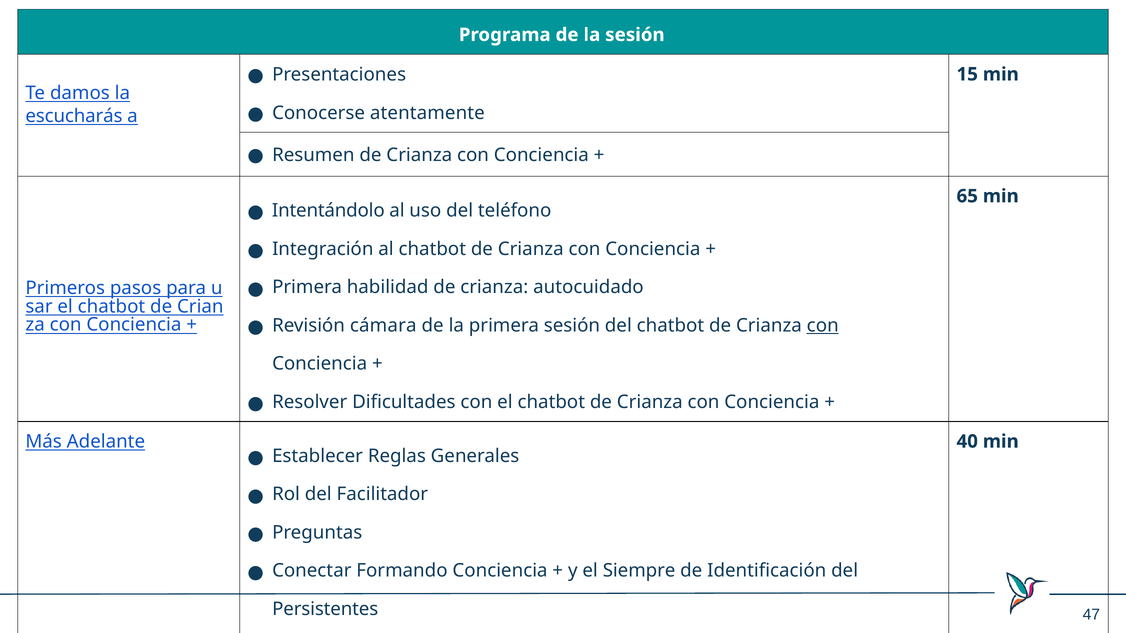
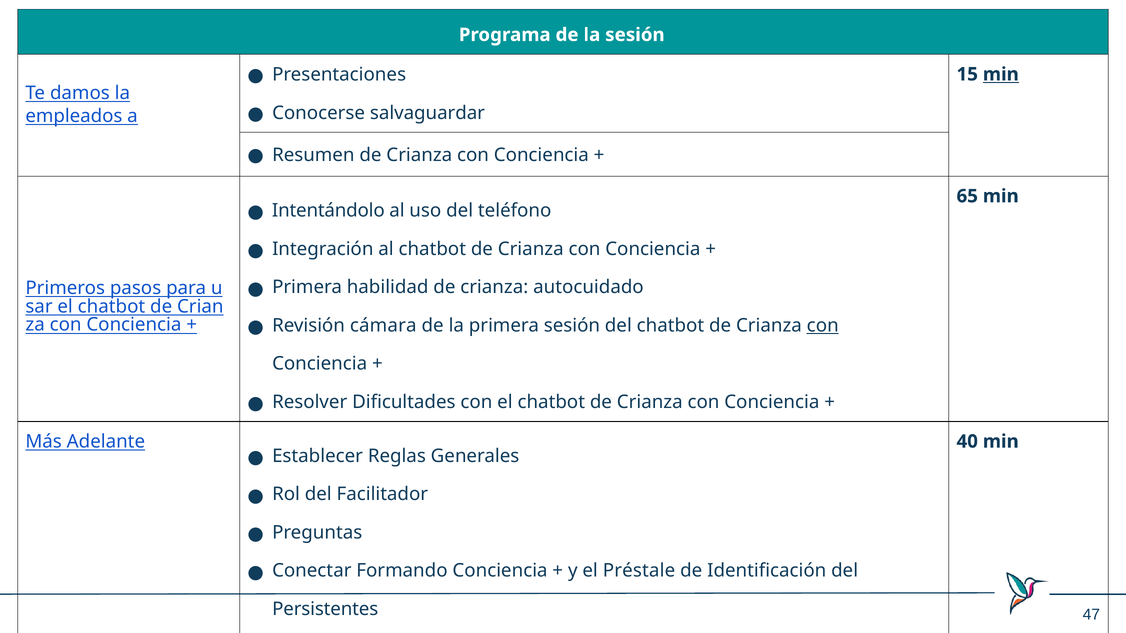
min underline: none -> present (1001, 74)
atentamente: atentamente -> salvaguardar (427, 113)
escucharás: escucharás -> empleados (74, 116)
Siempre: Siempre -> Préstale (639, 571)
